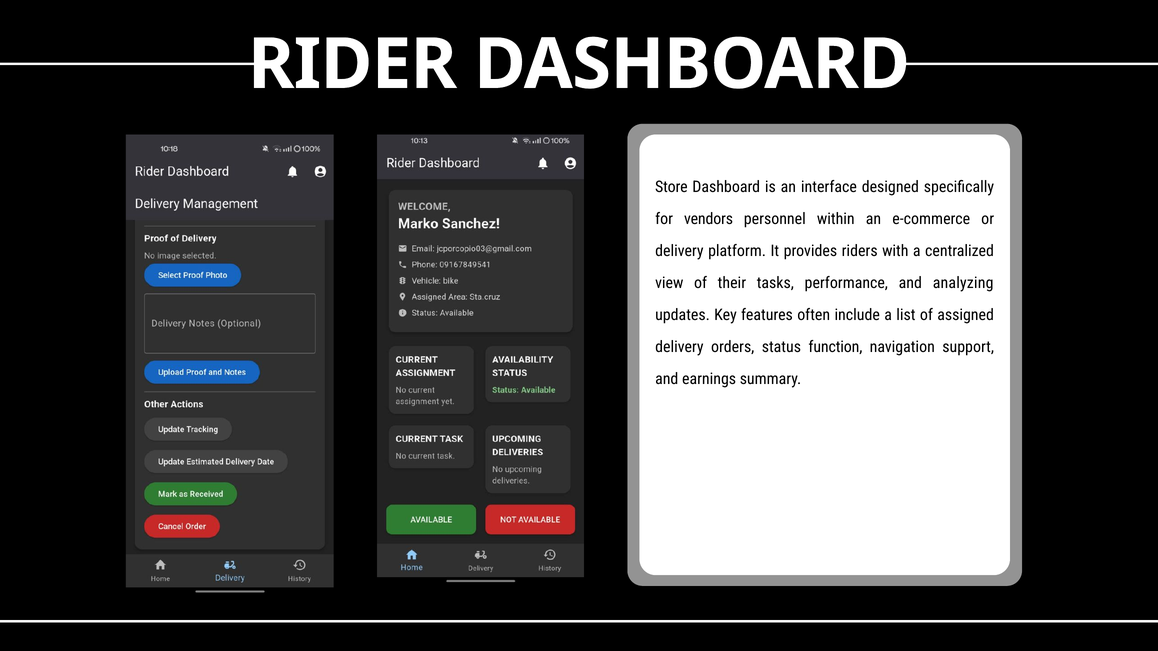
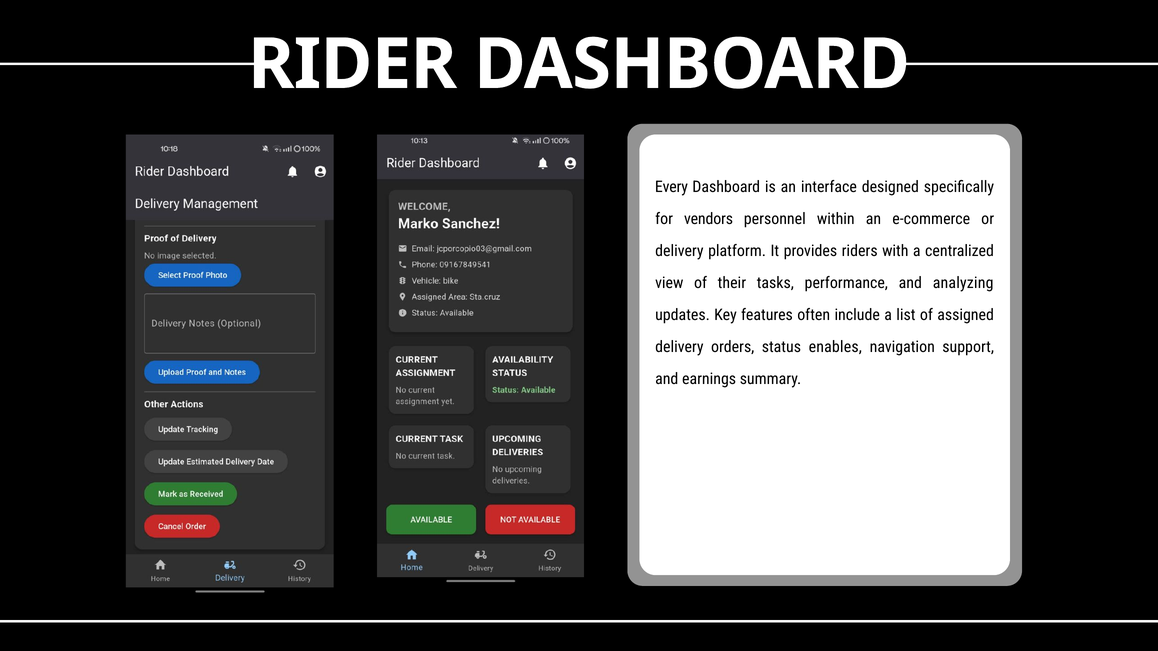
Store: Store -> Every (671, 187)
function: function -> enables (835, 347)
